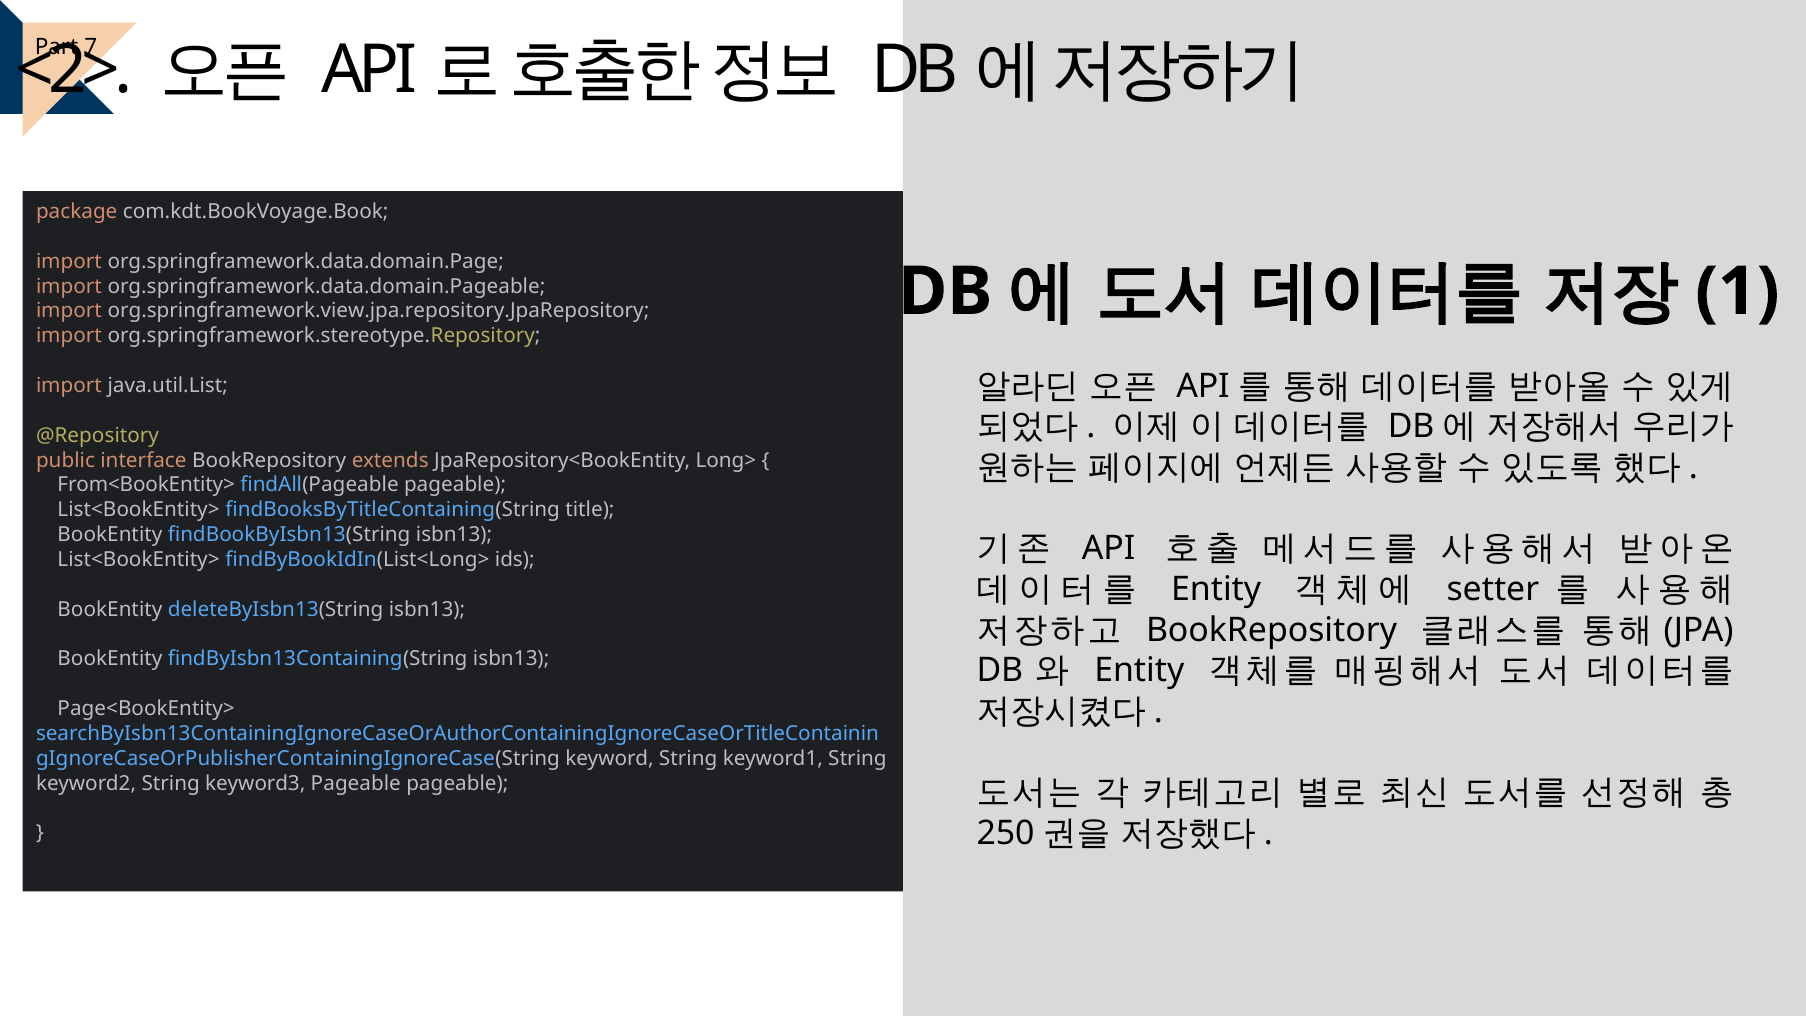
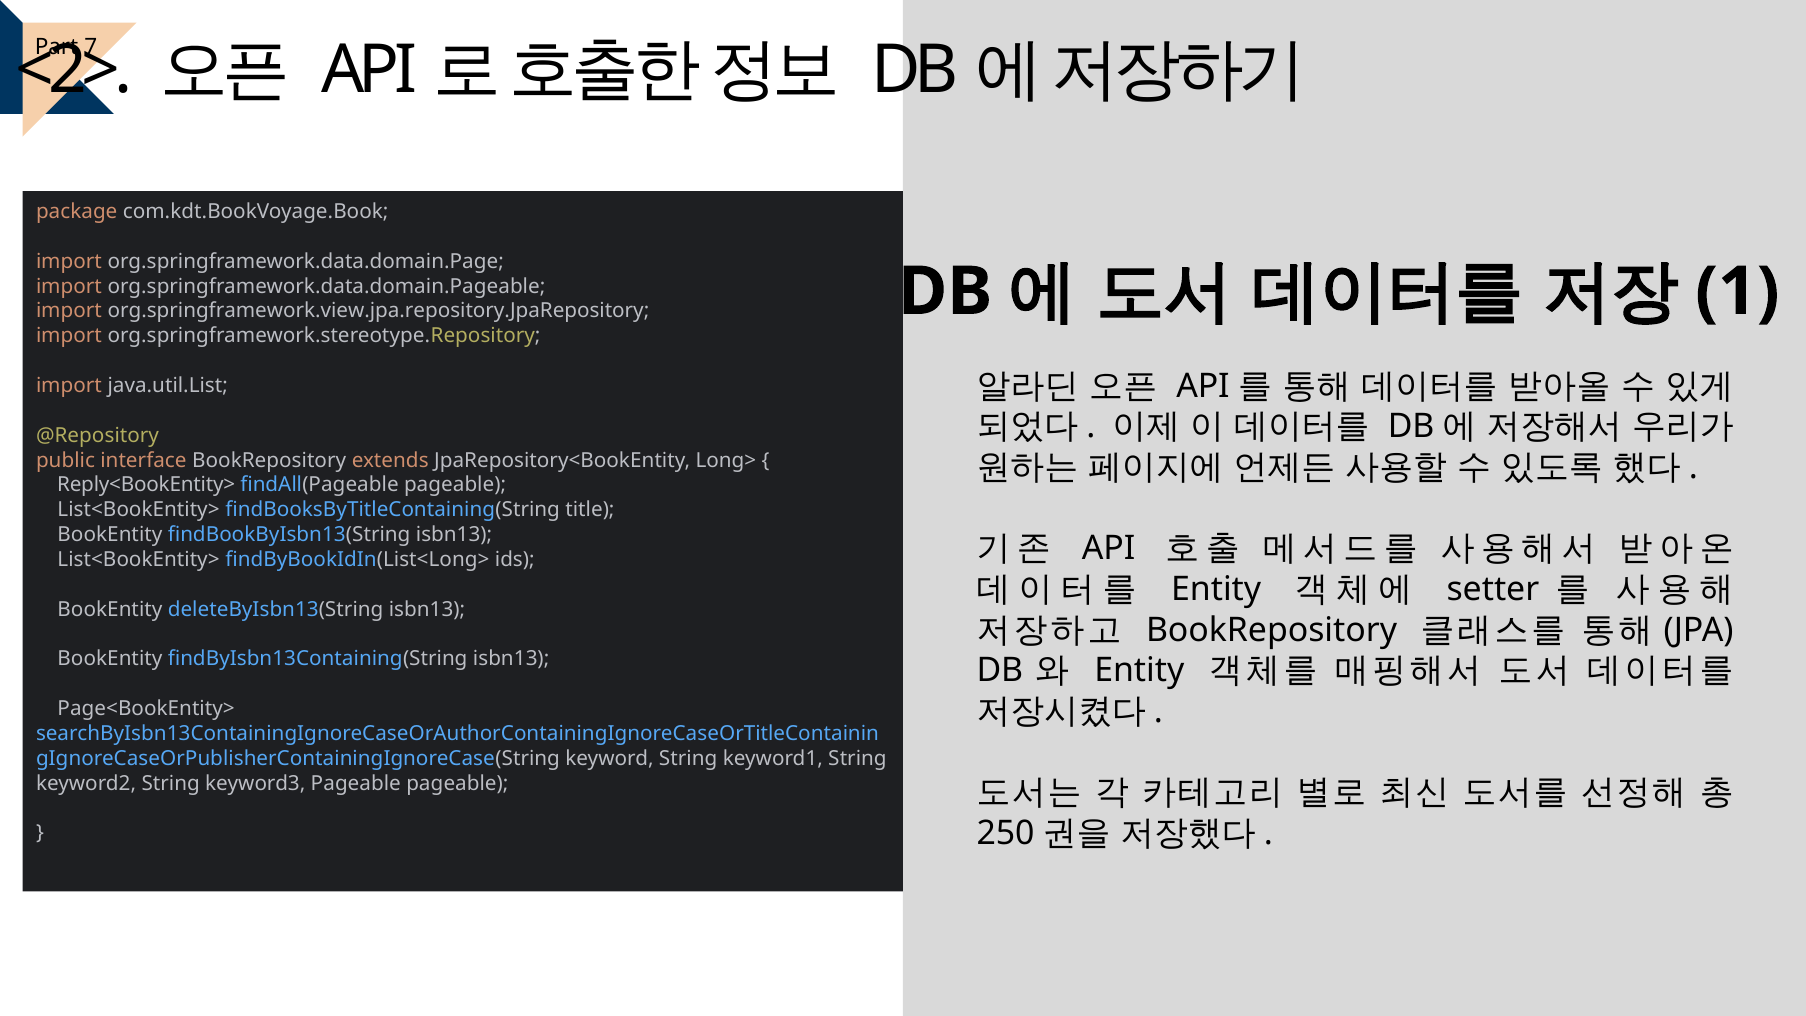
From<BookEntity>: From<BookEntity> -> Reply<BookEntity> (146, 485)
